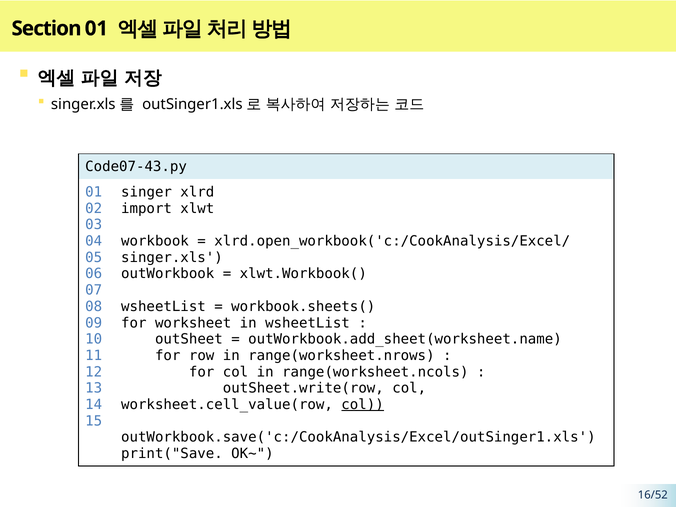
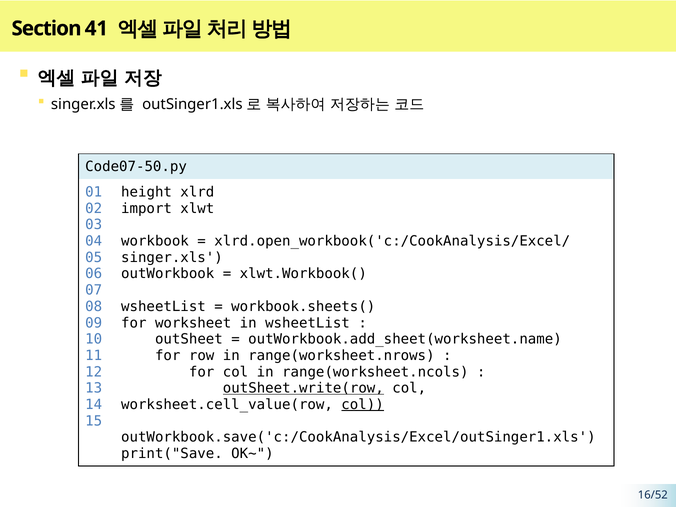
Section 01: 01 -> 41 (96, 28)
Code07-43.py: Code07-43.py -> Code07-50.py (136, 167)
singer: singer -> height (147, 192)
outSheet.write(row underline: none -> present (303, 388)
